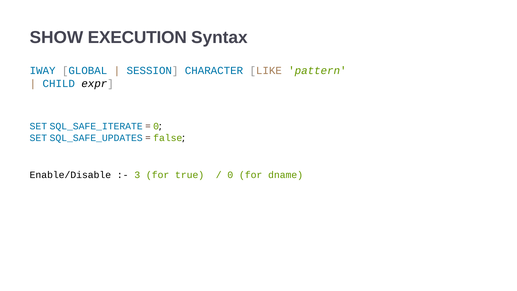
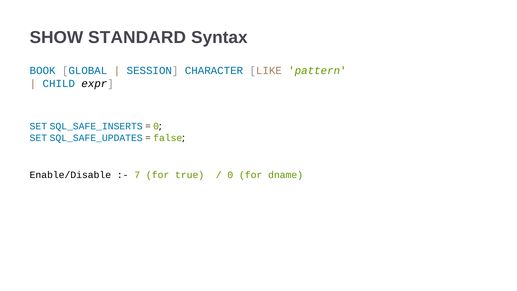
EXECUTION: EXECUTION -> STANDARD (137, 37)
IWAY: IWAY -> BOOK (43, 71)
SQL_SAFE_ITERATE: SQL_SAFE_ITERATE -> SQL_SAFE_INSERTS (96, 126)
3: 3 -> 7 (137, 175)
